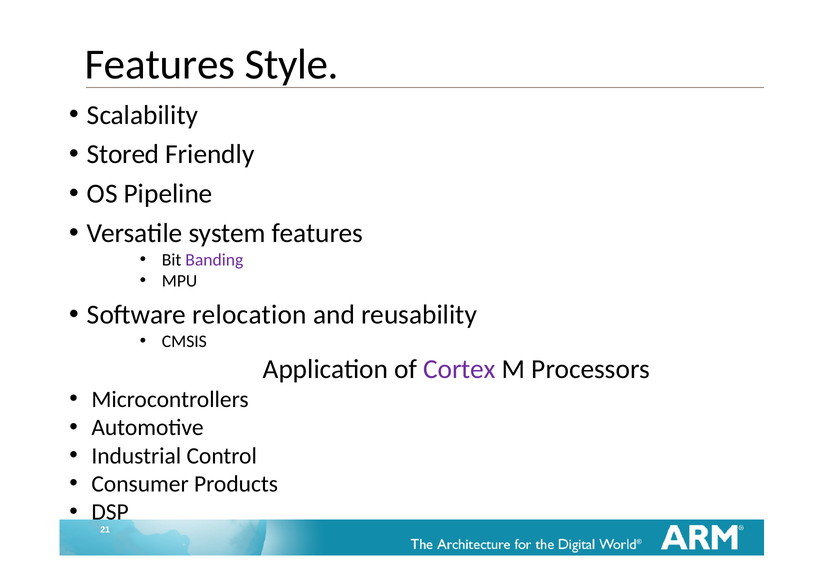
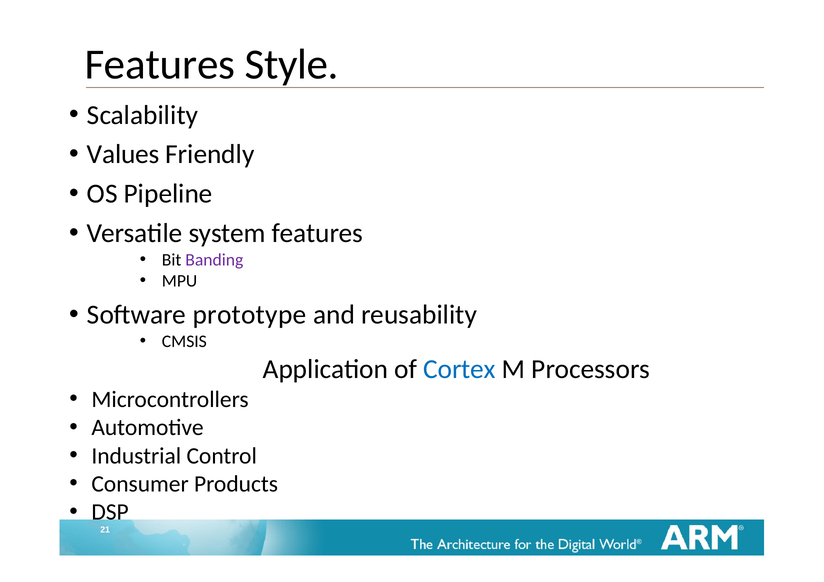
Stored: Stored -> Values (123, 154)
relocation: relocation -> prototype (249, 315)
Cortex colour: purple -> blue (460, 369)
